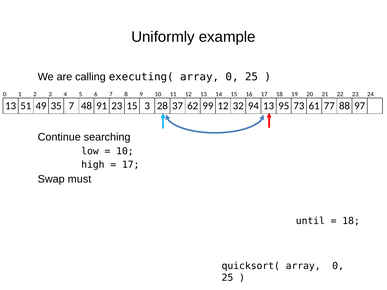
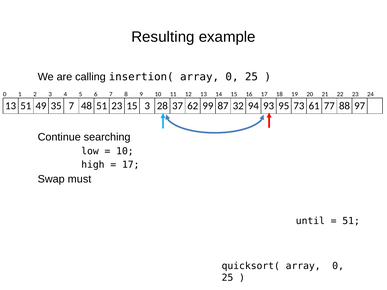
Uniformly: Uniformly -> Resulting (163, 37)
executing(: executing( -> insertion( (141, 77)
48 91: 91 -> 51 (102, 106)
99 12: 12 -> 87 (223, 106)
94 13: 13 -> 93 (269, 106)
18: 18 -> 51 (351, 221)
